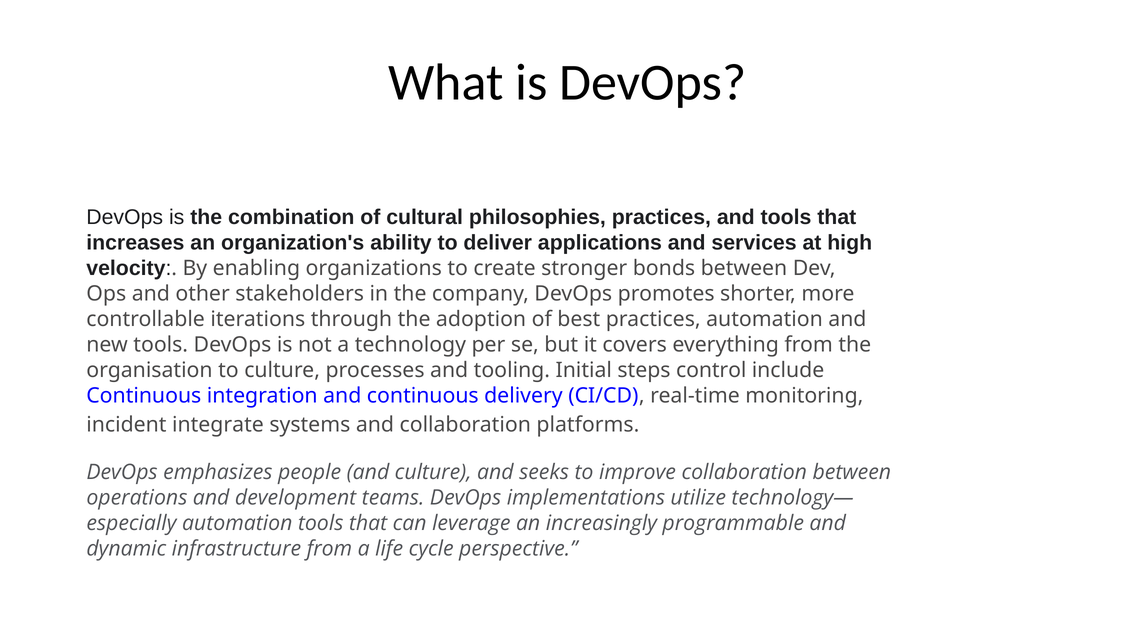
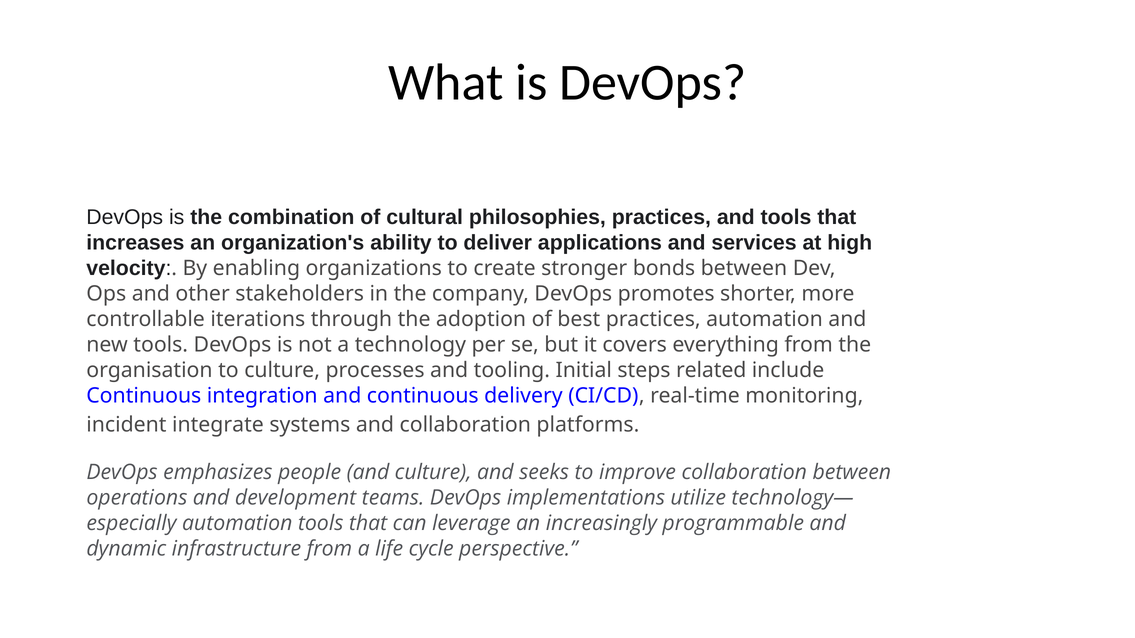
control: control -> related (711, 371)
